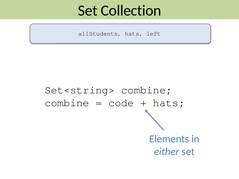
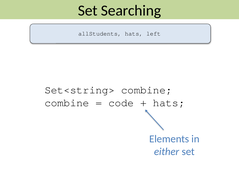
Collection: Collection -> Searching (131, 11)
